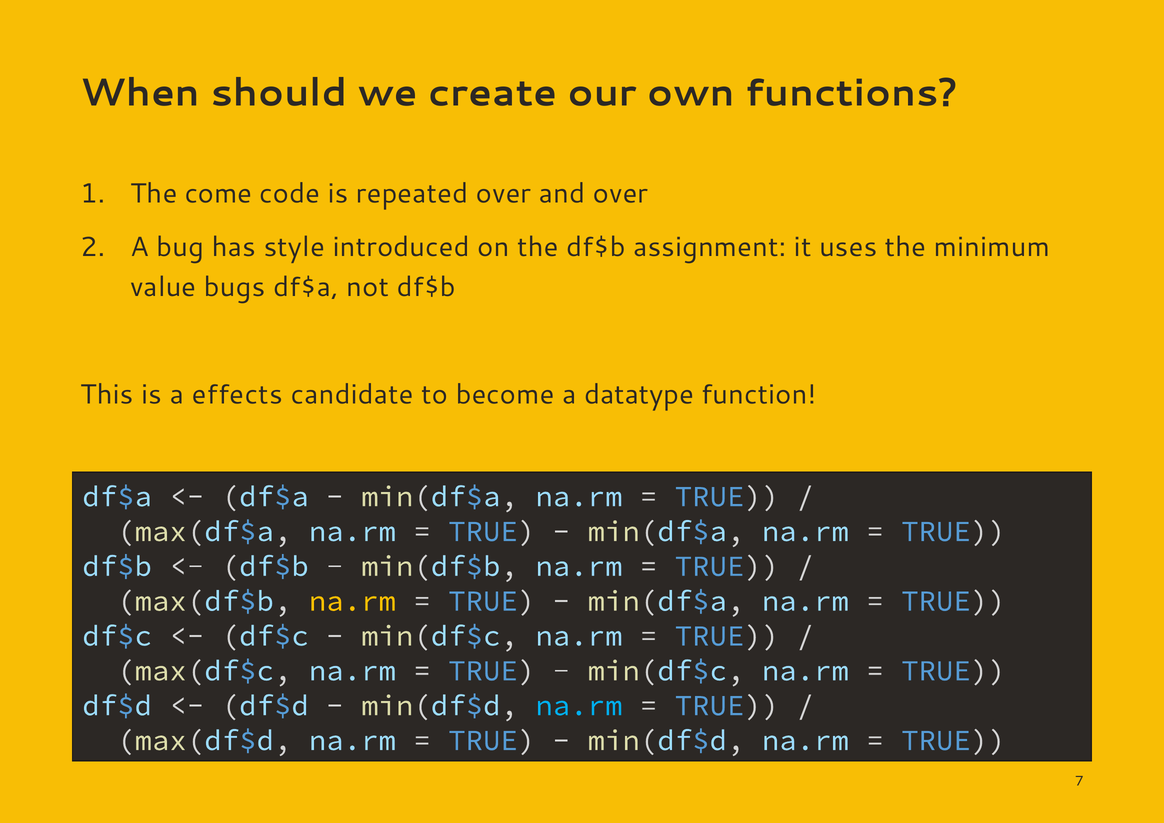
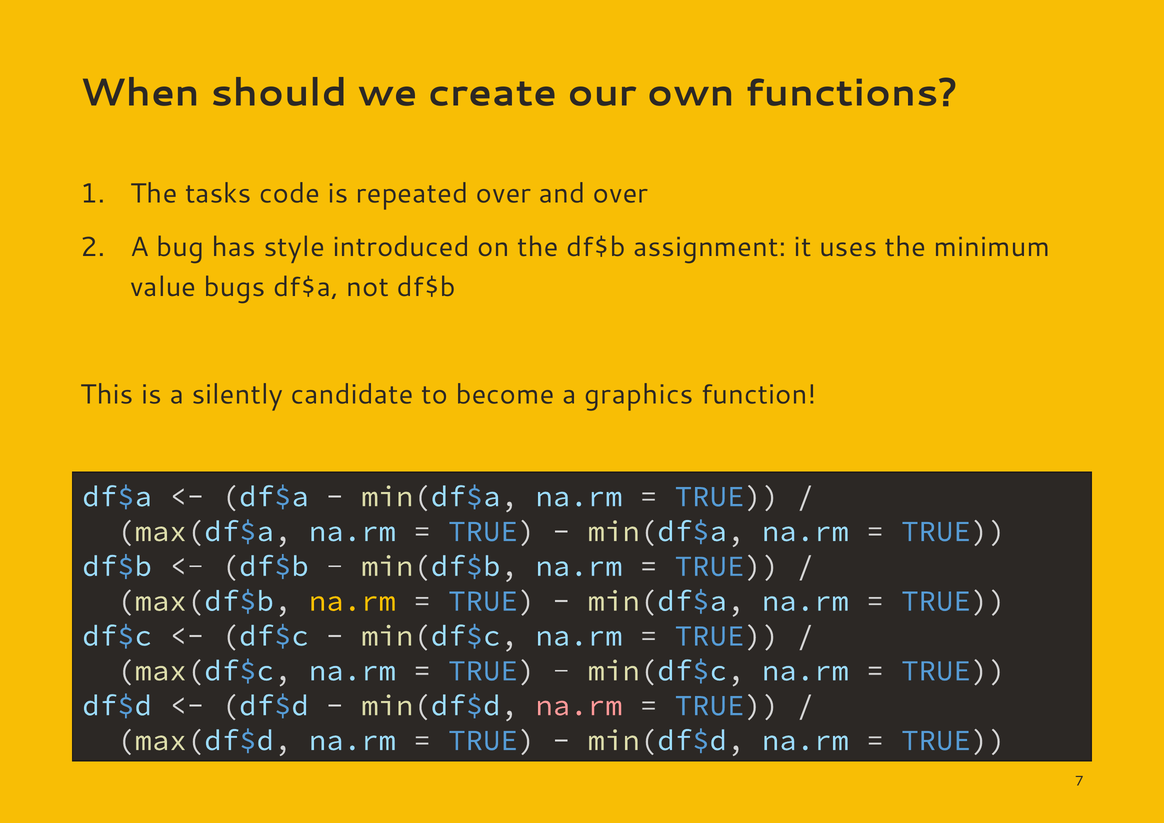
come: come -> tasks (218, 194)
effects: effects -> silently (237, 394)
datatype: datatype -> graphics (639, 394)
na.rm colour: light blue -> pink (579, 706)
